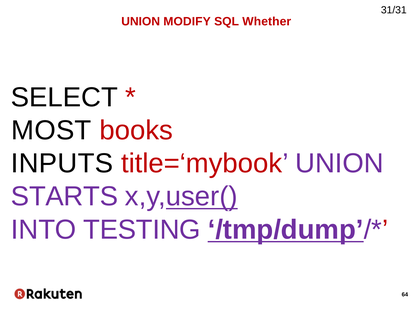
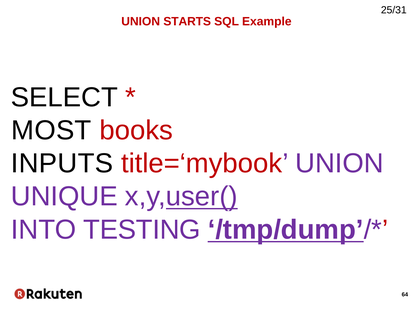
31/31: 31/31 -> 25/31 (394, 10)
MODIFY: MODIFY -> STARTS (187, 21)
Whether: Whether -> Example (267, 21)
STARTS: STARTS -> UNIQUE (64, 196)
